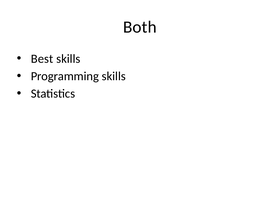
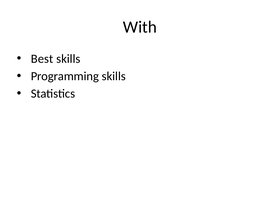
Both: Both -> With (140, 27)
